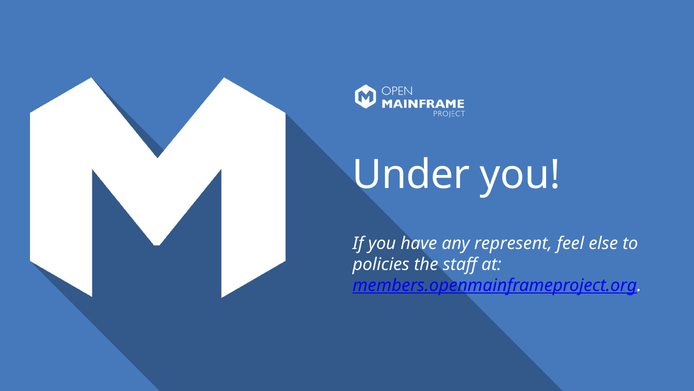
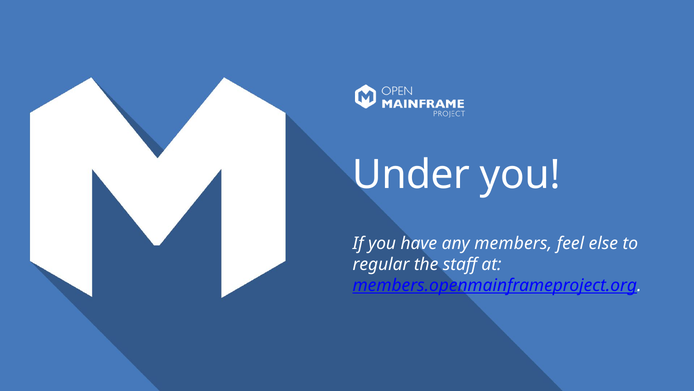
represent: represent -> members (513, 243)
policies: policies -> regular (381, 264)
